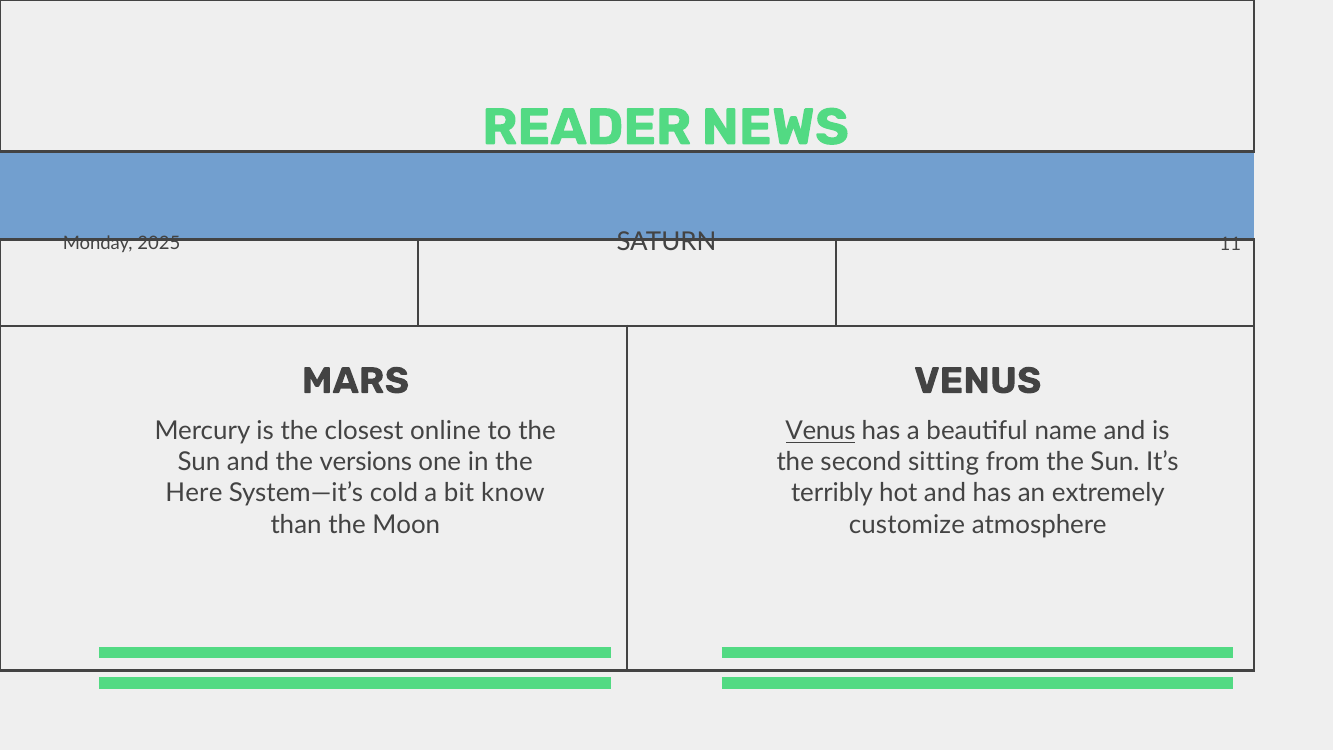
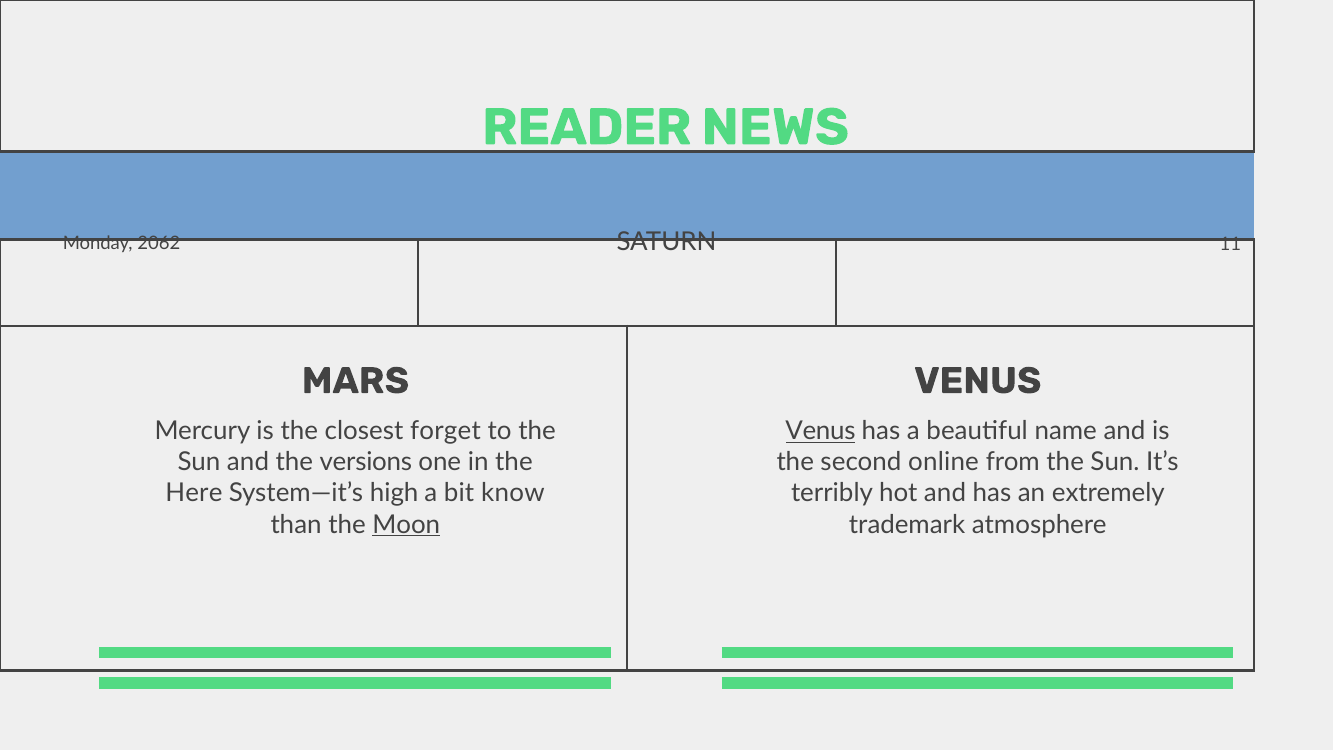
2025: 2025 -> 2062 (159, 244)
online: online -> forget (445, 431)
sitting: sitting -> online (944, 462)
cold: cold -> high (394, 493)
Moon underline: none -> present (406, 524)
customize: customize -> trademark (907, 524)
